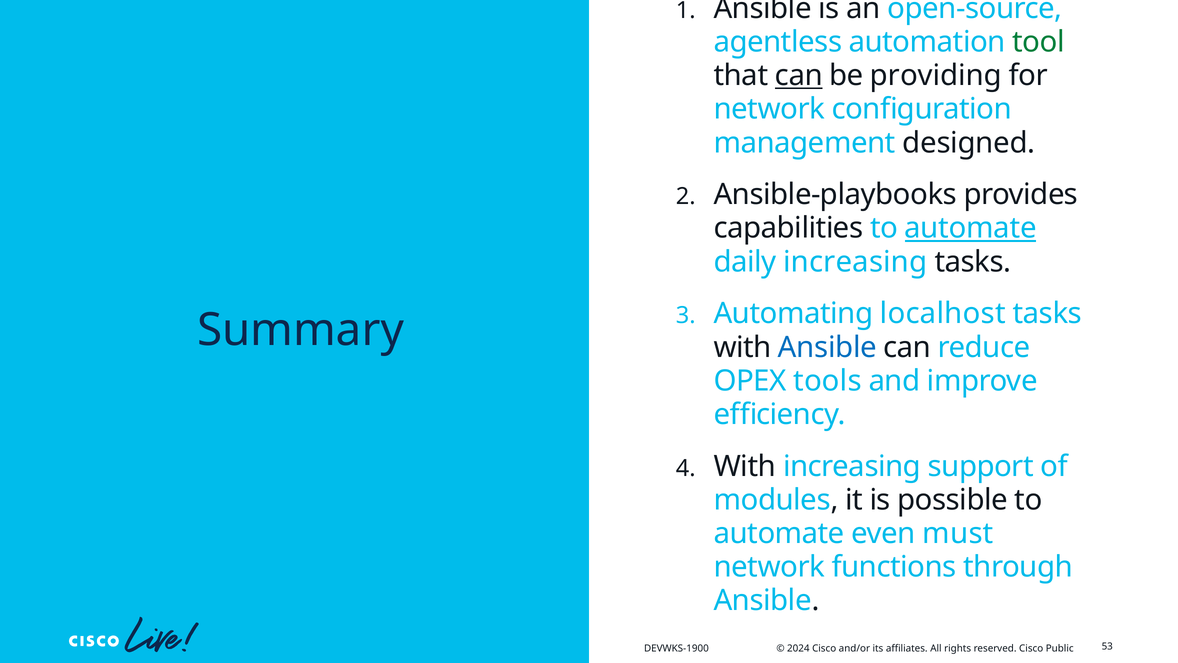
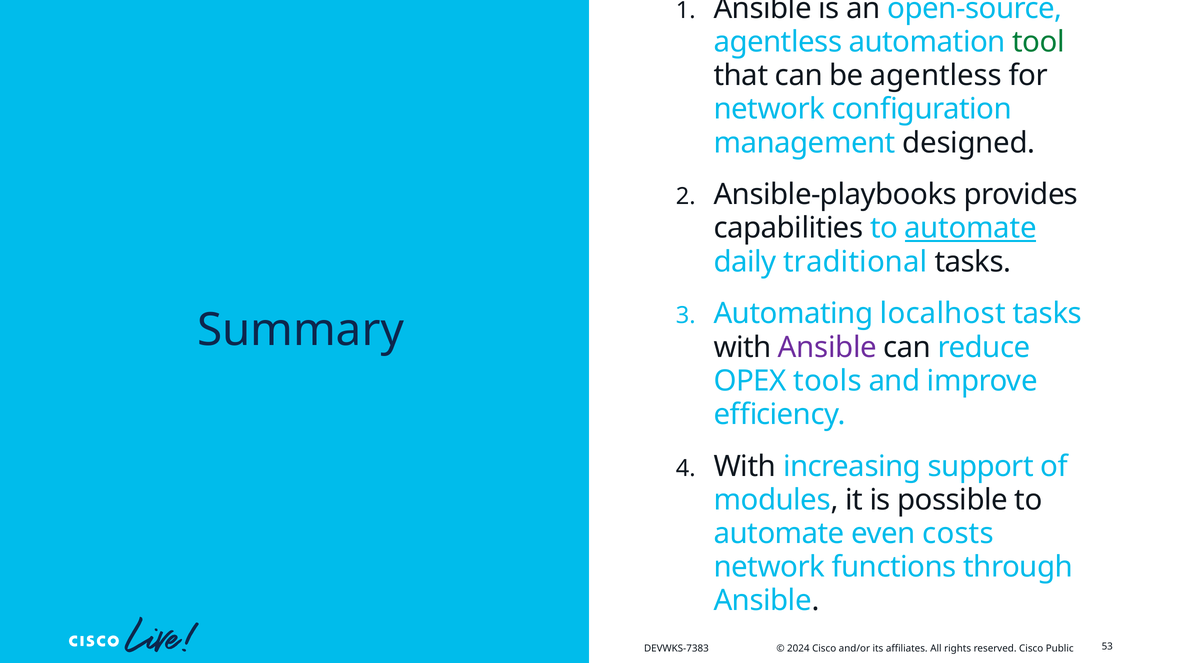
can underline: present -> none (799, 76)
be providing: providing -> agentless (936, 76)
daily increasing: increasing -> traditional (855, 262)
Ansible colour: blue -> purple (827, 347)
must: must -> costs (958, 533)
DEVWKS-1900: DEVWKS-1900 -> DEVWKS-7383 (676, 648)
